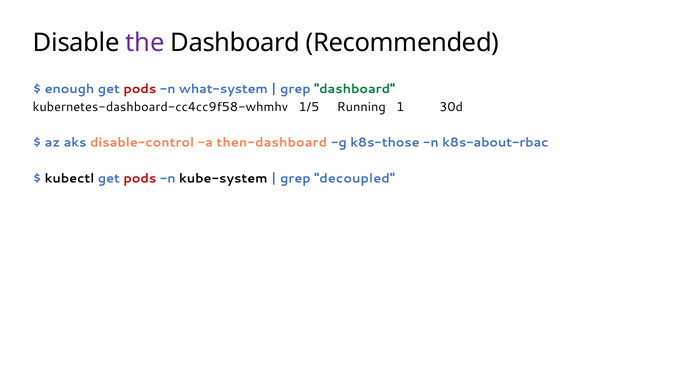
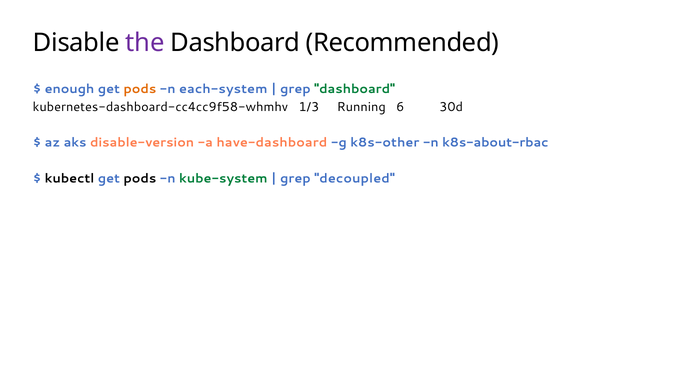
pods colour: red -> orange (140, 89)
what-system: what-system -> each-system (223, 89)
1/5: 1/5 -> 1/3 (309, 107)
1: 1 -> 6 (400, 107)
disable-control: disable-control -> disable-version (142, 143)
then-dashboard: then-dashboard -> have-dashboard (272, 143)
k8s-those: k8s-those -> k8s-other (385, 143)
pods colour: red -> black (140, 179)
kube-system colour: black -> green (223, 179)
